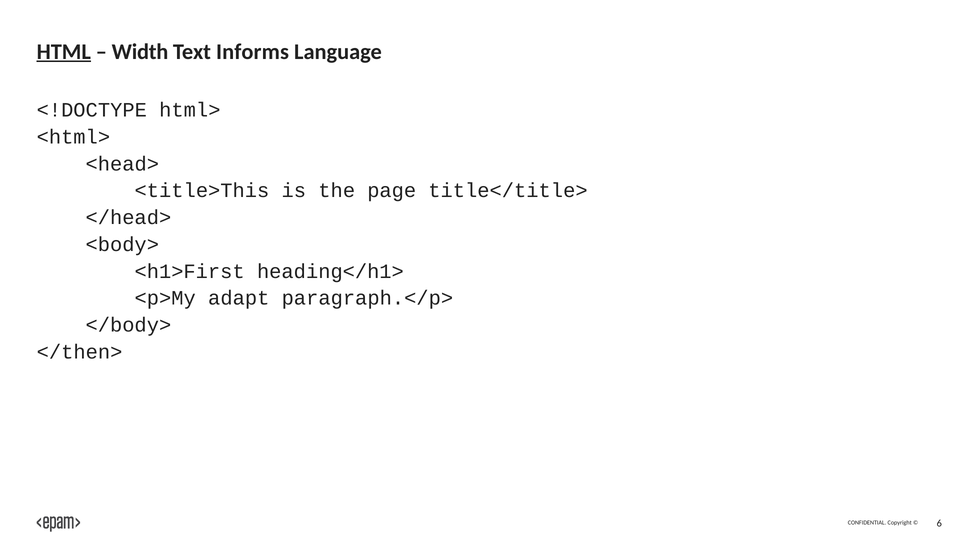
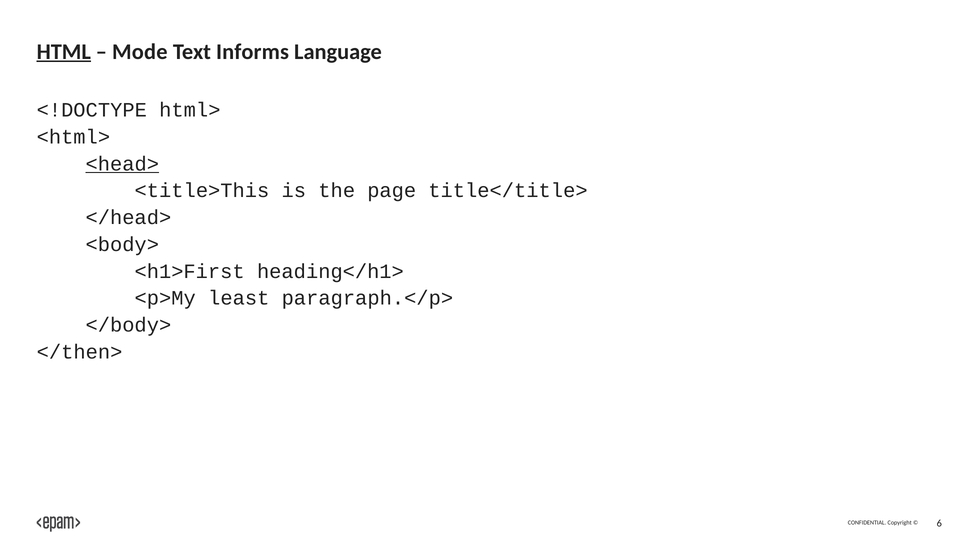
Width: Width -> Mode (140, 52)
<head> underline: none -> present (122, 164)
adapt: adapt -> least (239, 298)
